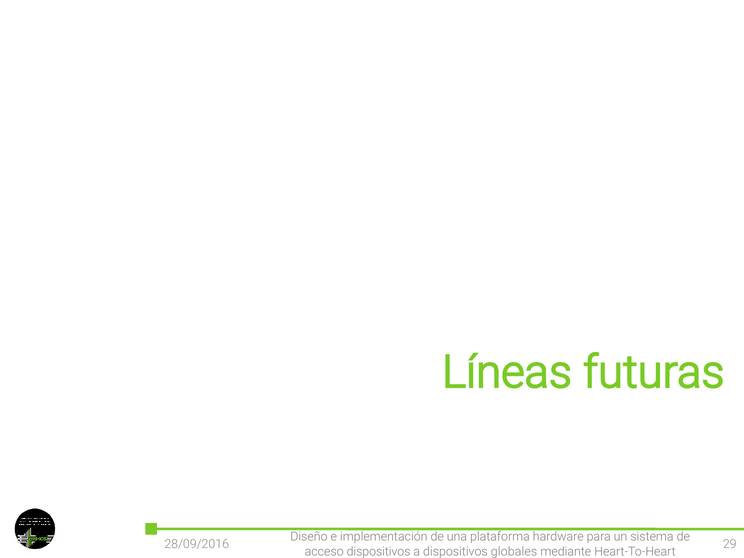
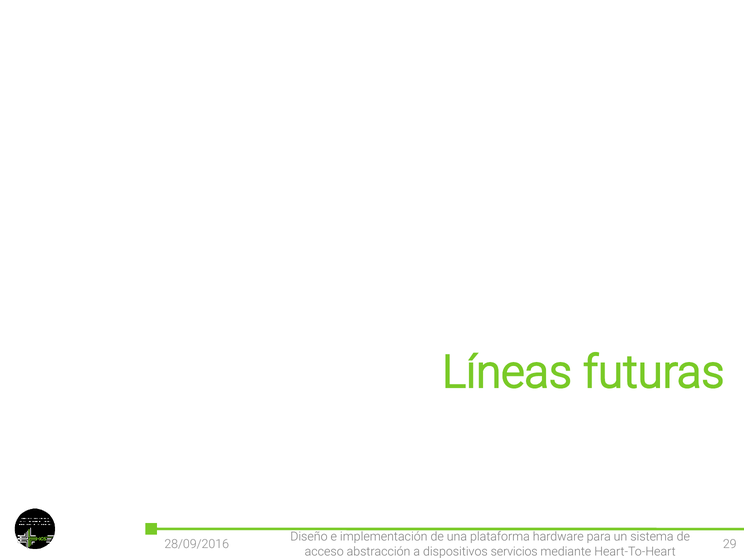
acceso dispositivos: dispositivos -> abstracción (379, 551)
globales: globales -> servicios (514, 551)
